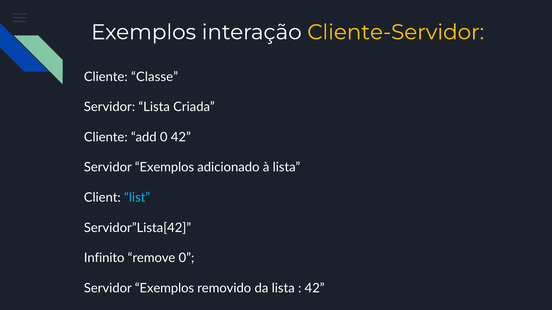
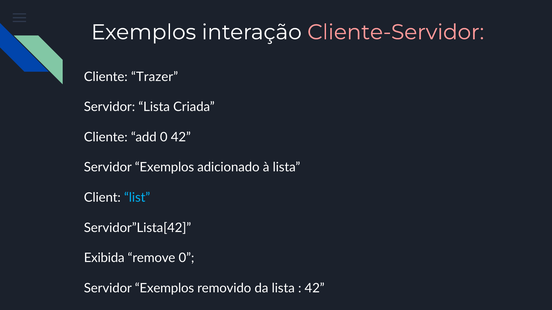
Cliente-Servidor colour: yellow -> pink (396, 32)
Classe: Classe -> Trazer (155, 77)
Infinito: Infinito -> Exibida (104, 258)
